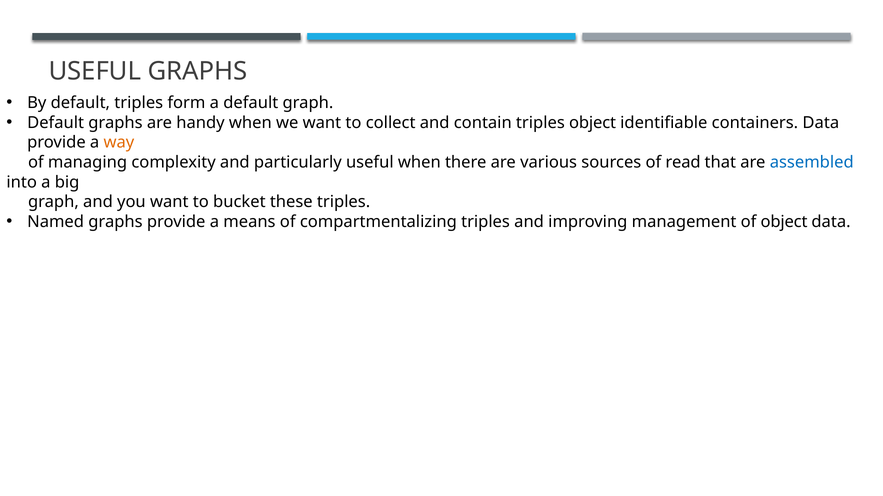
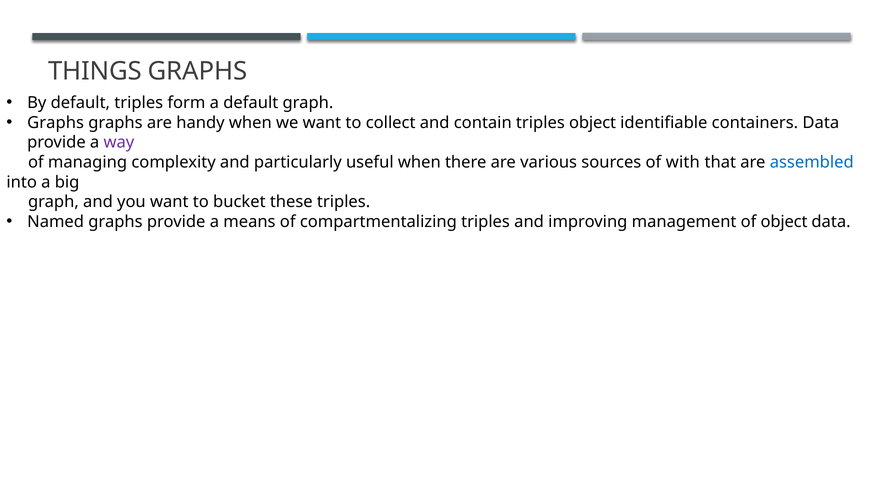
USEFUL: USEFUL -> THINGS (95, 72)
Default: Default -> Graphs (56, 123)
way colour: orange -> purple (119, 143)
read: read -> with (683, 162)
